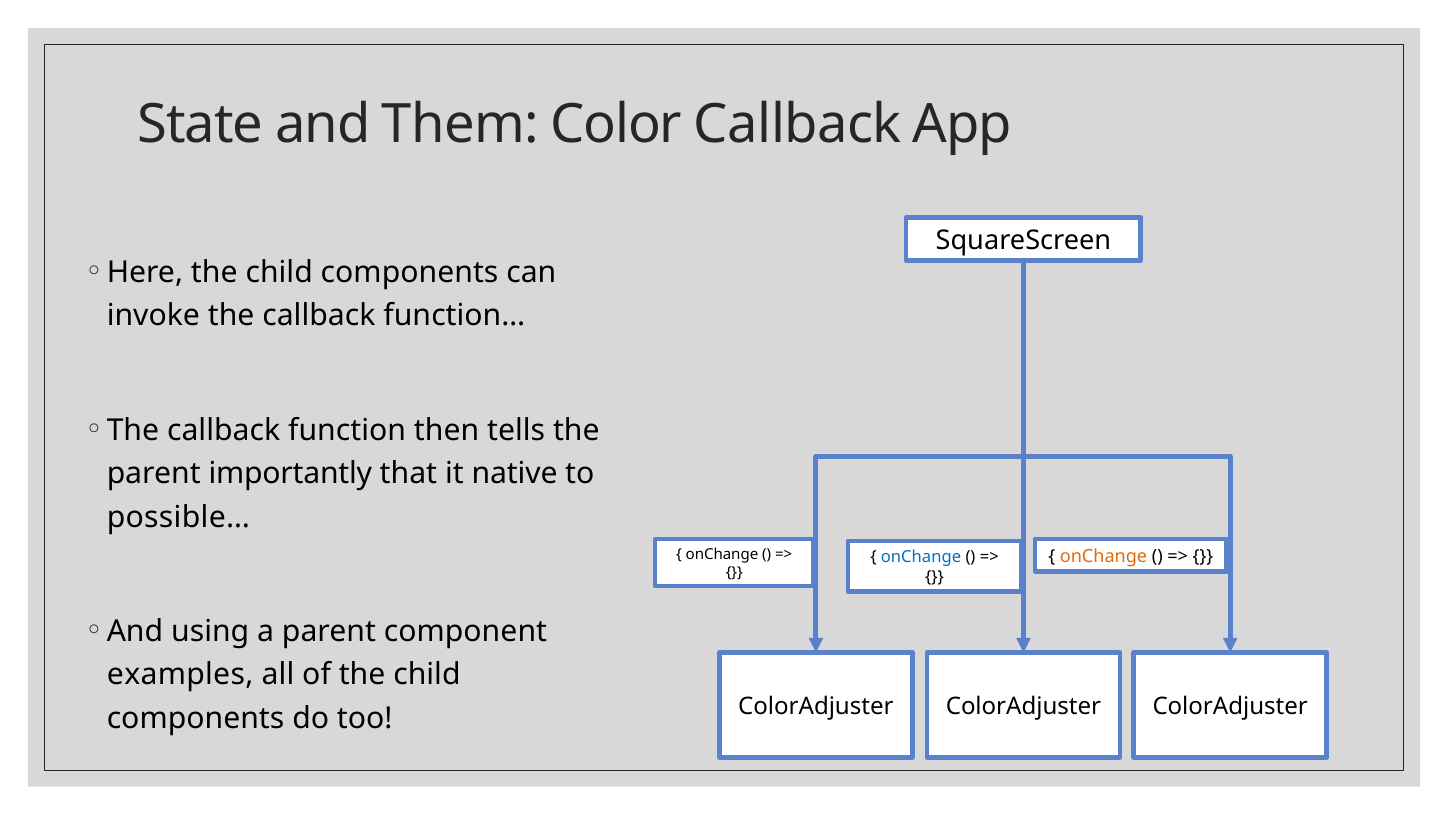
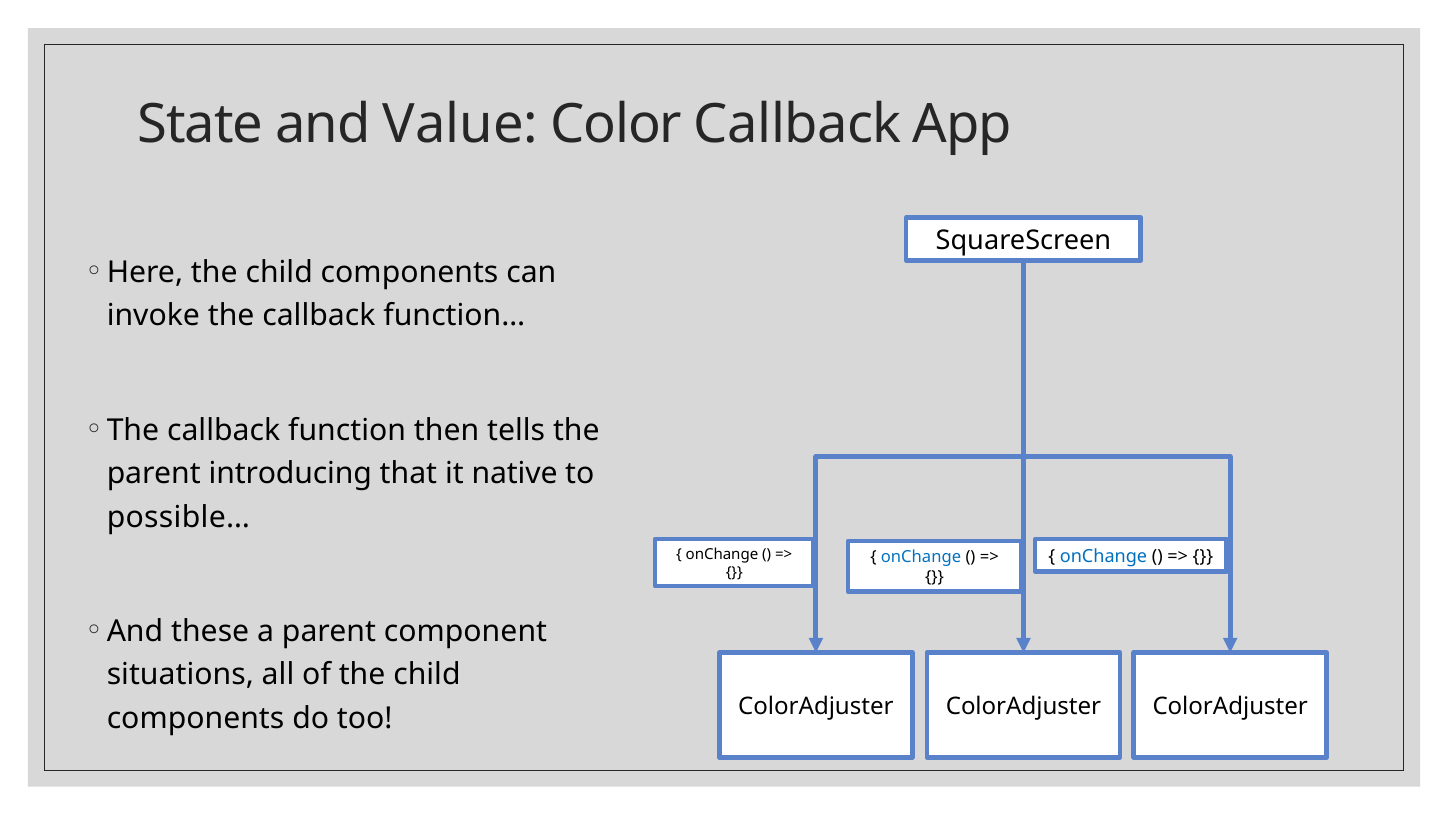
Them: Them -> Value (460, 125)
importantly: importantly -> introducing (290, 473)
onChange colour: orange -> blue (1103, 556)
using: using -> these (210, 631)
examples: examples -> situations (180, 674)
